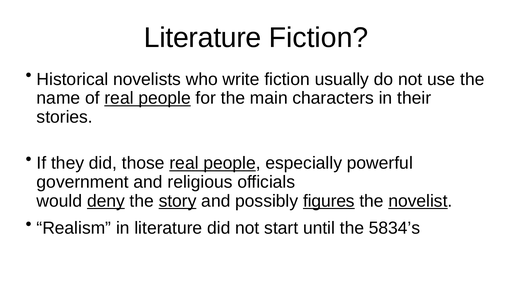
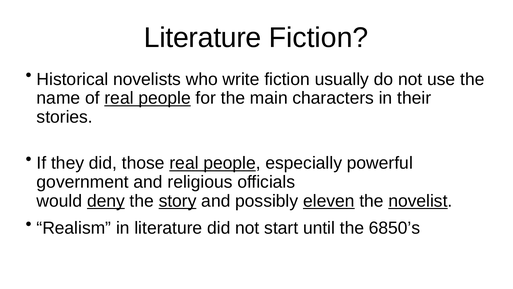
figures: figures -> eleven (329, 201)
5834’s: 5834’s -> 6850’s (395, 228)
